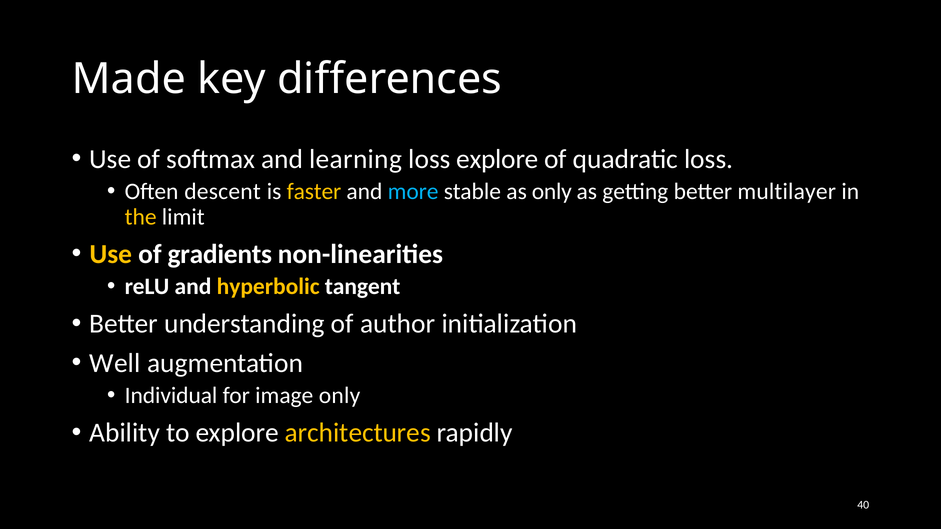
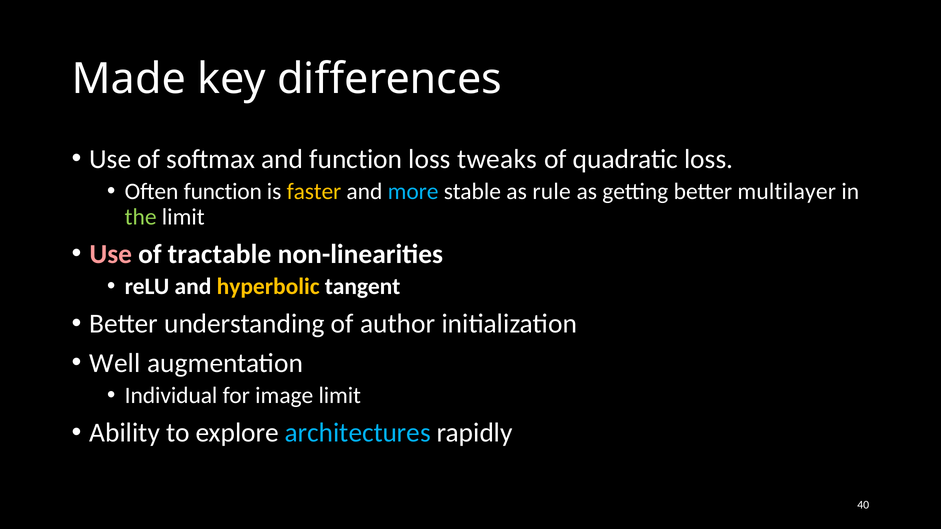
and learning: learning -> function (356, 159)
loss explore: explore -> tweaks (497, 159)
Often descent: descent -> function (223, 191)
as only: only -> rule (552, 191)
the colour: yellow -> light green (141, 217)
Use colour: yellow -> pink (111, 254)
gradients: gradients -> tractable (220, 254)
image only: only -> limit (340, 396)
architectures colour: yellow -> light blue (358, 433)
